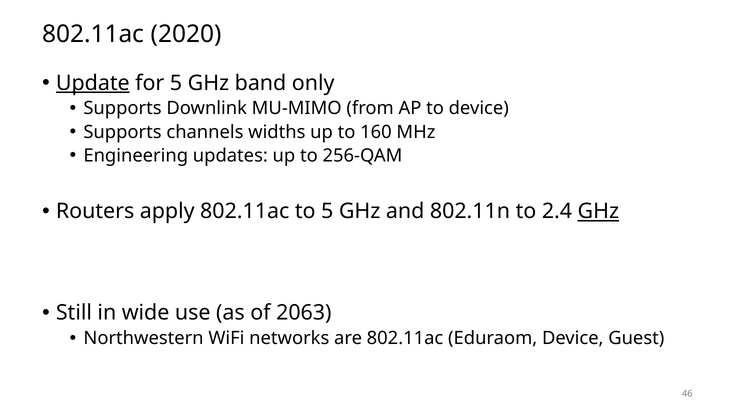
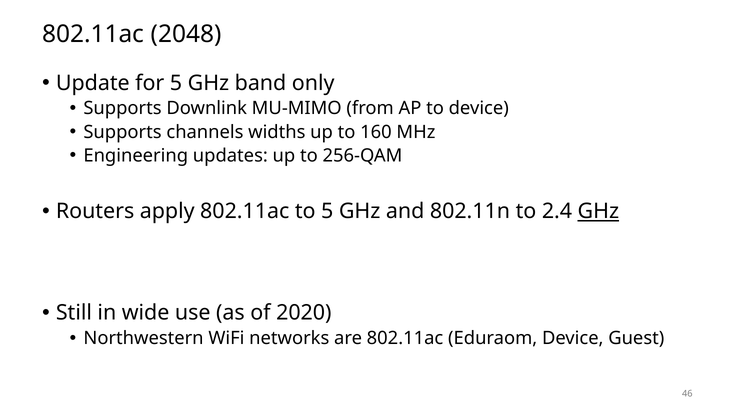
2020: 2020 -> 2048 (186, 34)
Update underline: present -> none (93, 83)
2063: 2063 -> 2020 (304, 313)
